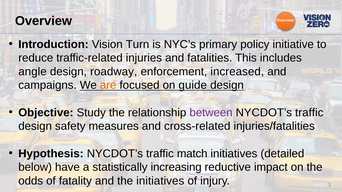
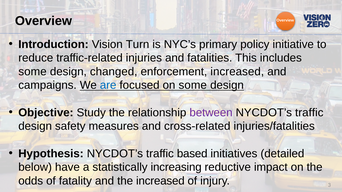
angle: angle -> some (33, 72)
roadway: roadway -> changed (114, 72)
are colour: orange -> blue (108, 85)
on guide: guide -> some (193, 85)
match: match -> based (192, 154)
the initiatives: initiatives -> increased (160, 181)
